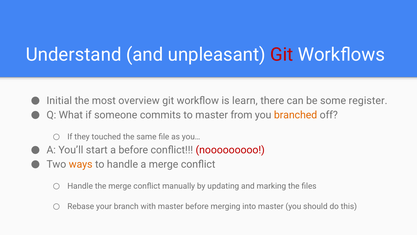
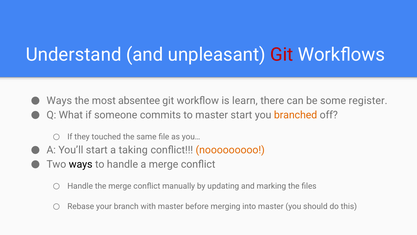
Initial: Initial -> Ways (59, 101)
overview: overview -> absentee (139, 101)
master from: from -> start (241, 115)
a before: before -> taking (133, 150)
nooooooooo colour: red -> orange (230, 150)
ways colour: orange -> black (81, 164)
